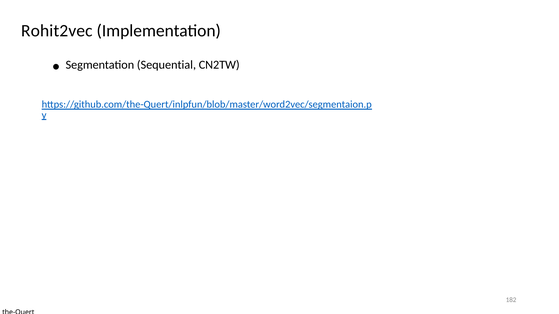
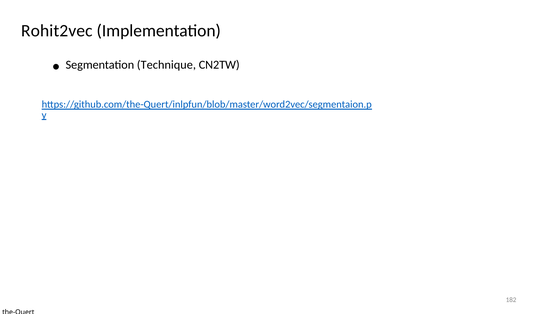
Sequential: Sequential -> Technique (166, 65)
